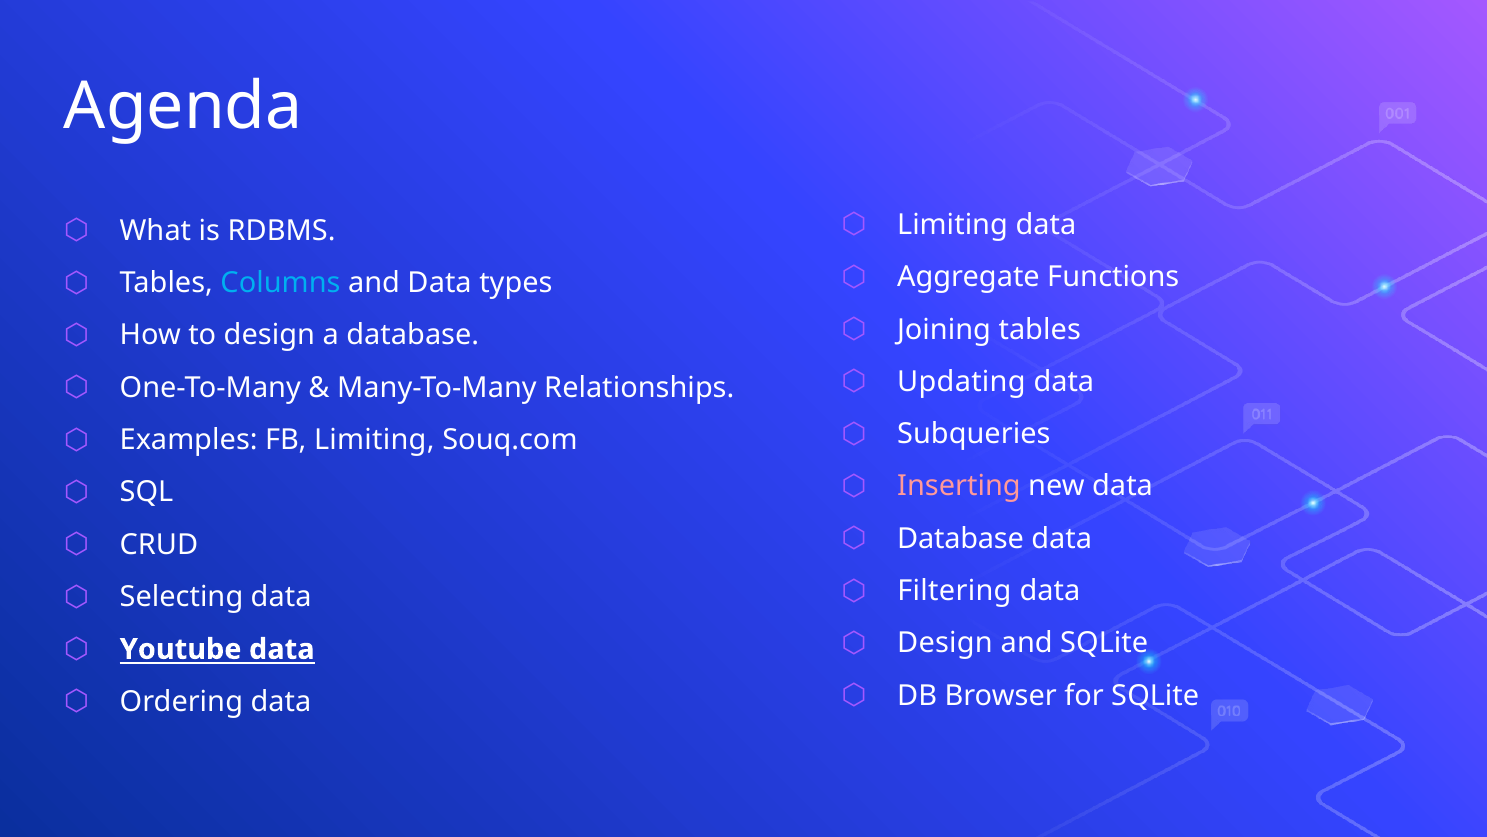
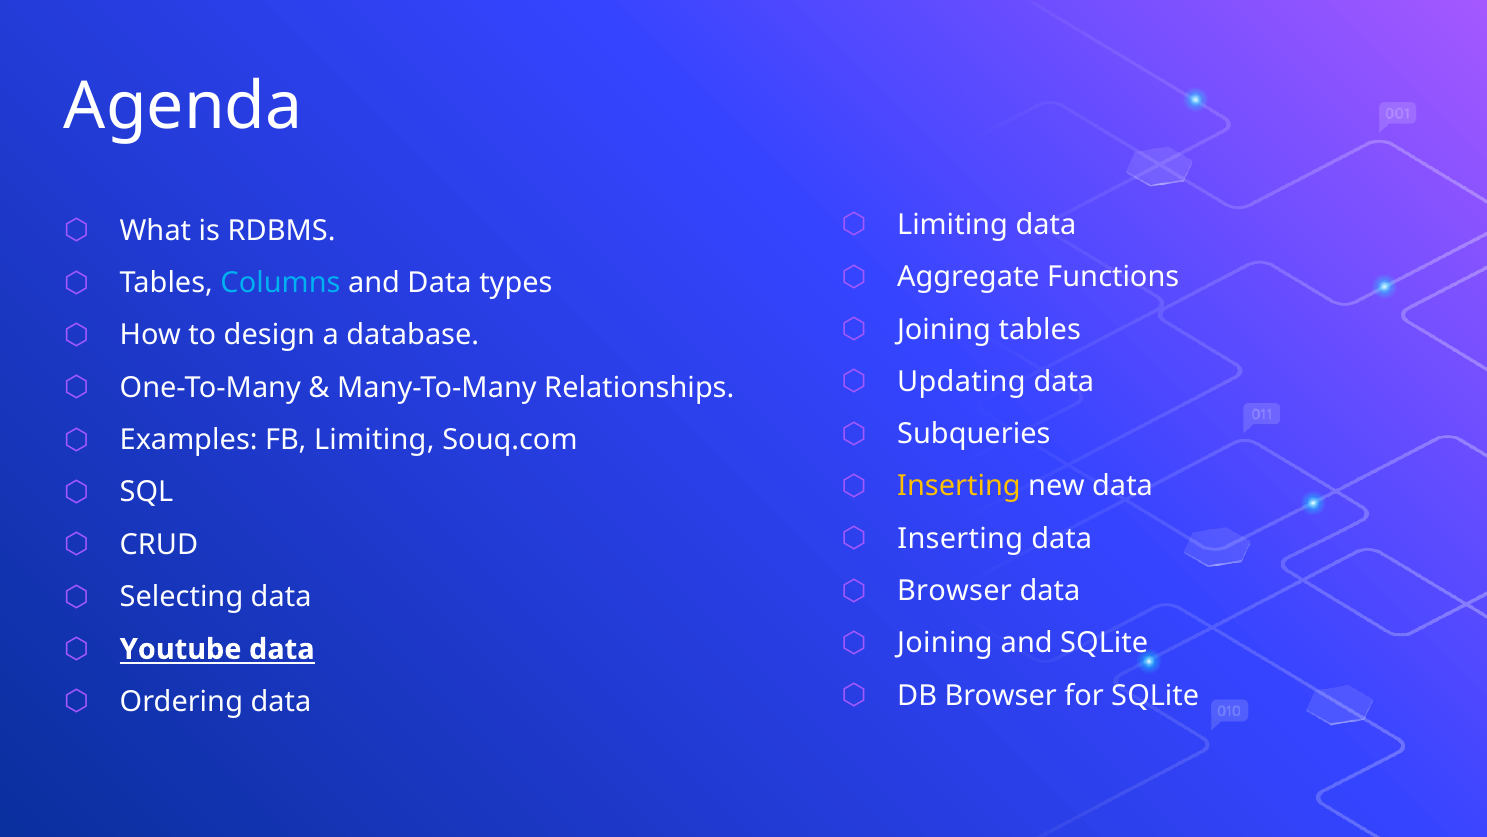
Inserting colour: pink -> yellow (959, 486)
Database: Database -> Inserting (960, 538)
Filtering: Filtering -> Browser (954, 591)
Design: Design -> Joining (945, 643)
